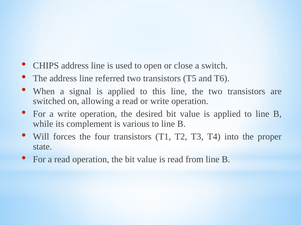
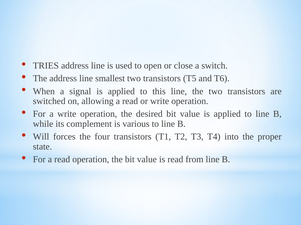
CHIPS: CHIPS -> TRIES (46, 66)
referred: referred -> smallest (110, 79)
